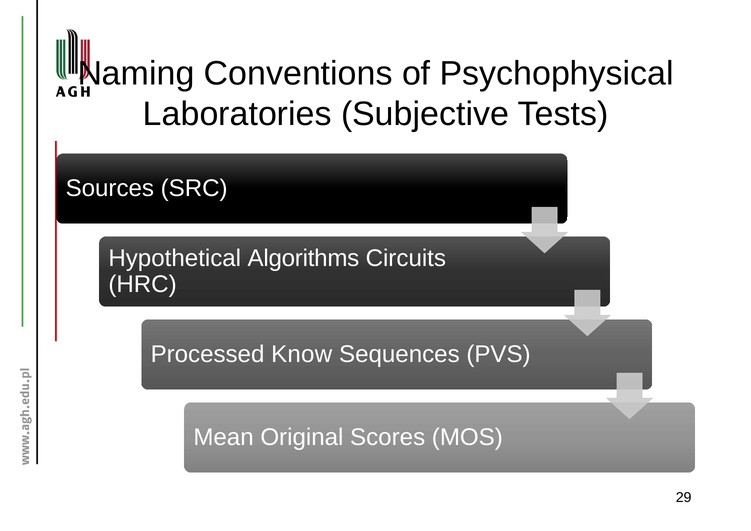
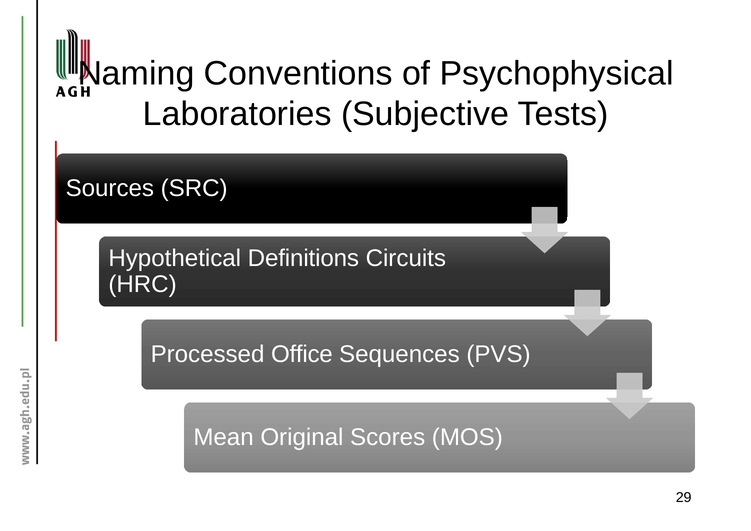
Algorithms: Algorithms -> Definitions (303, 258)
Know: Know -> Office (302, 354)
